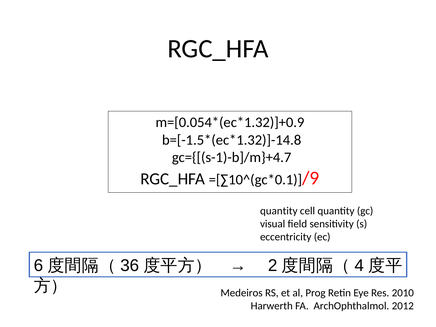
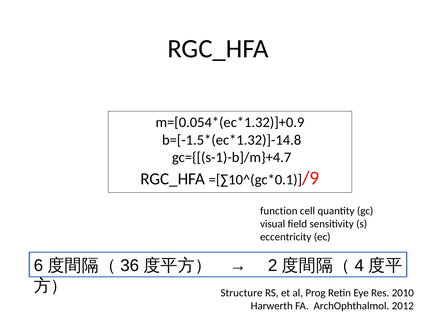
quantity: quantity -> function (279, 211)
Medeiros: Medeiros -> Structure (242, 293)
